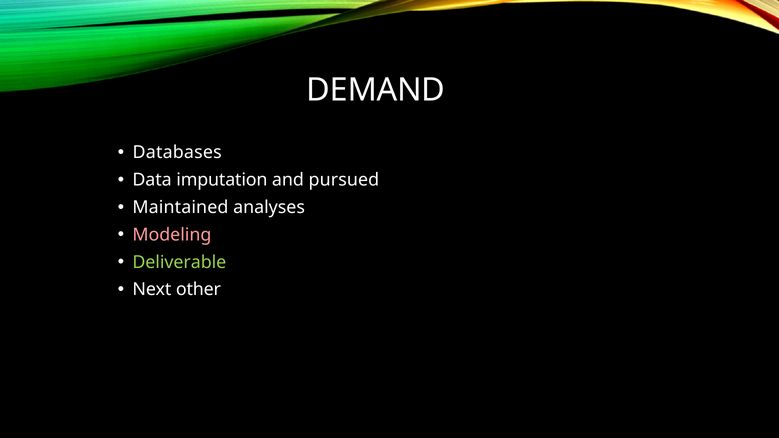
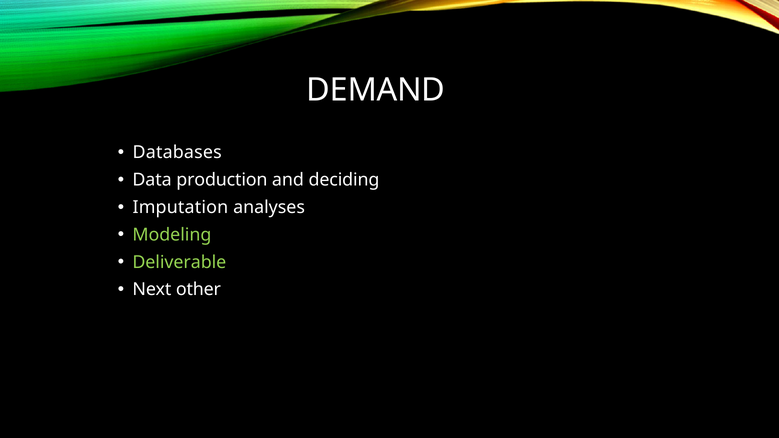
imputation: imputation -> production (222, 180)
pursued: pursued -> deciding (344, 180)
Maintained: Maintained -> Imputation (180, 207)
Modeling colour: pink -> light green (172, 235)
